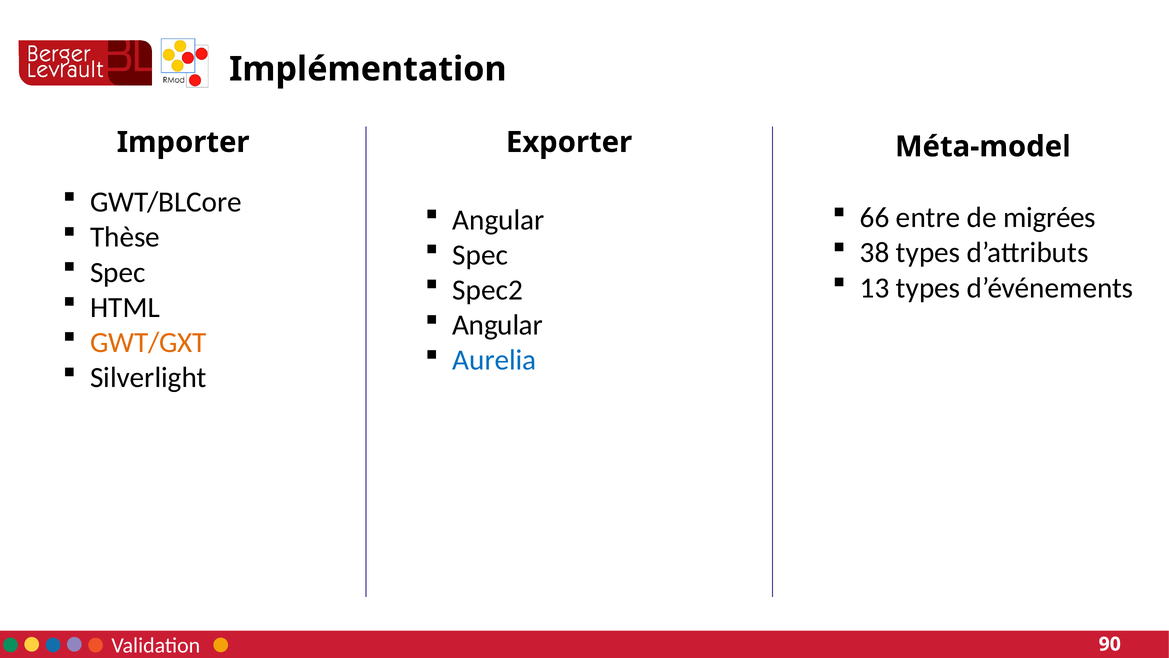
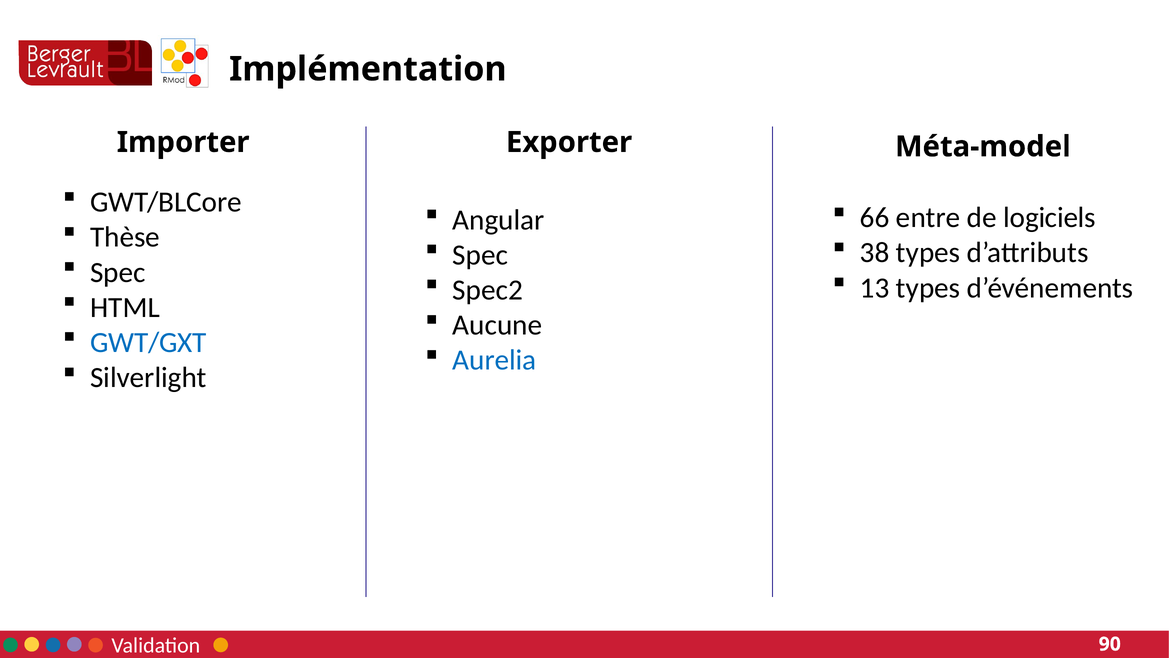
migrées: migrées -> logiciels (1050, 218)
Angular: Angular -> Aucune (497, 325)
GWT/GXT colour: orange -> blue (148, 342)
